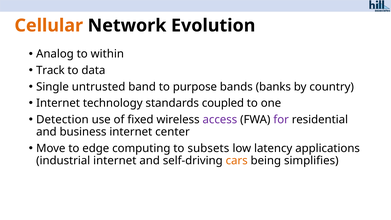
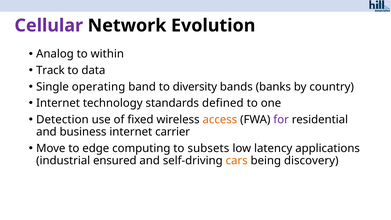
Cellular colour: orange -> purple (49, 26)
untrusted: untrusted -> operating (99, 87)
purpose: purpose -> diversity (195, 87)
coupled: coupled -> defined (223, 103)
access colour: purple -> orange (220, 120)
center: center -> carrier (173, 132)
industrial internet: internet -> ensured (115, 161)
simplifies: simplifies -> discovery (311, 161)
